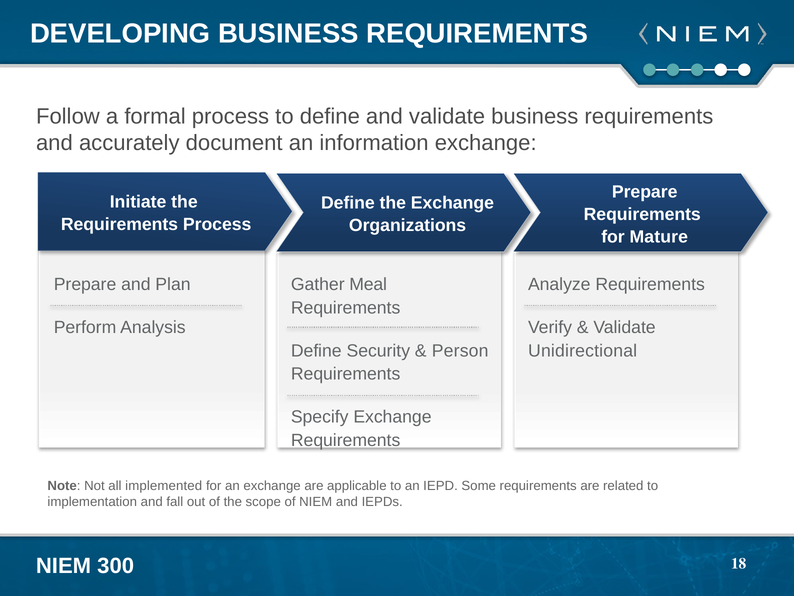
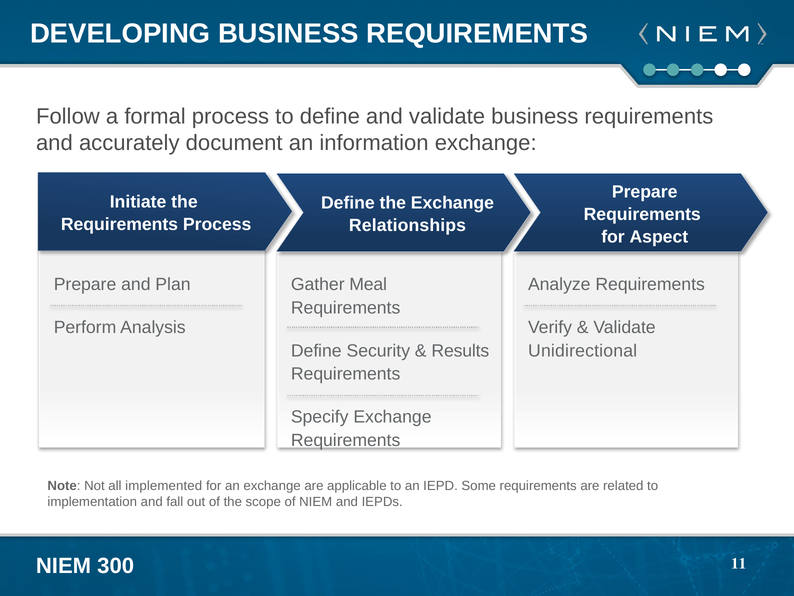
Organizations: Organizations -> Relationships (407, 225)
Mature: Mature -> Aspect (659, 237)
Person: Person -> Results (460, 350)
18: 18 -> 11 (739, 563)
